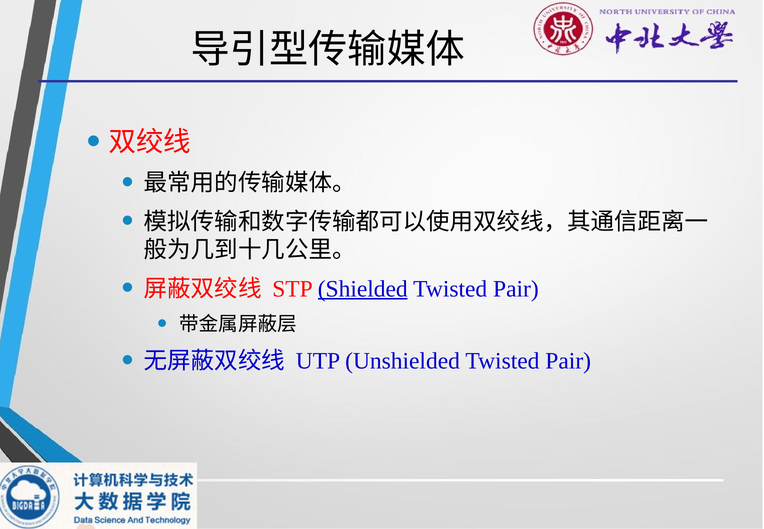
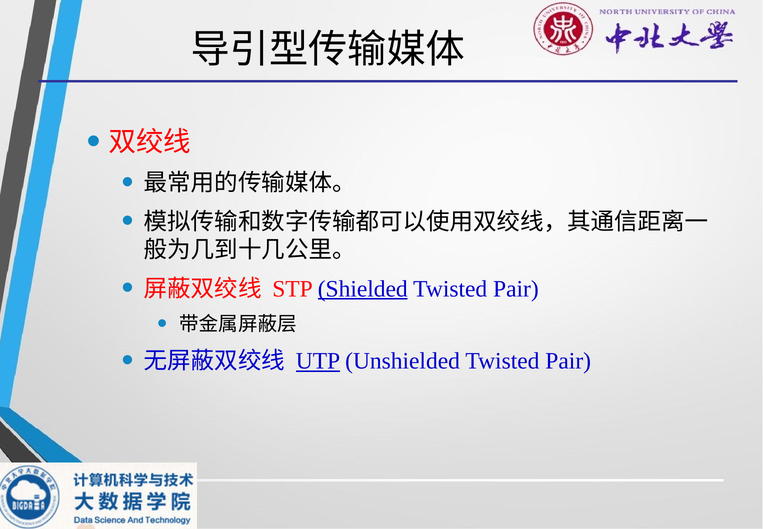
UTP underline: none -> present (318, 361)
